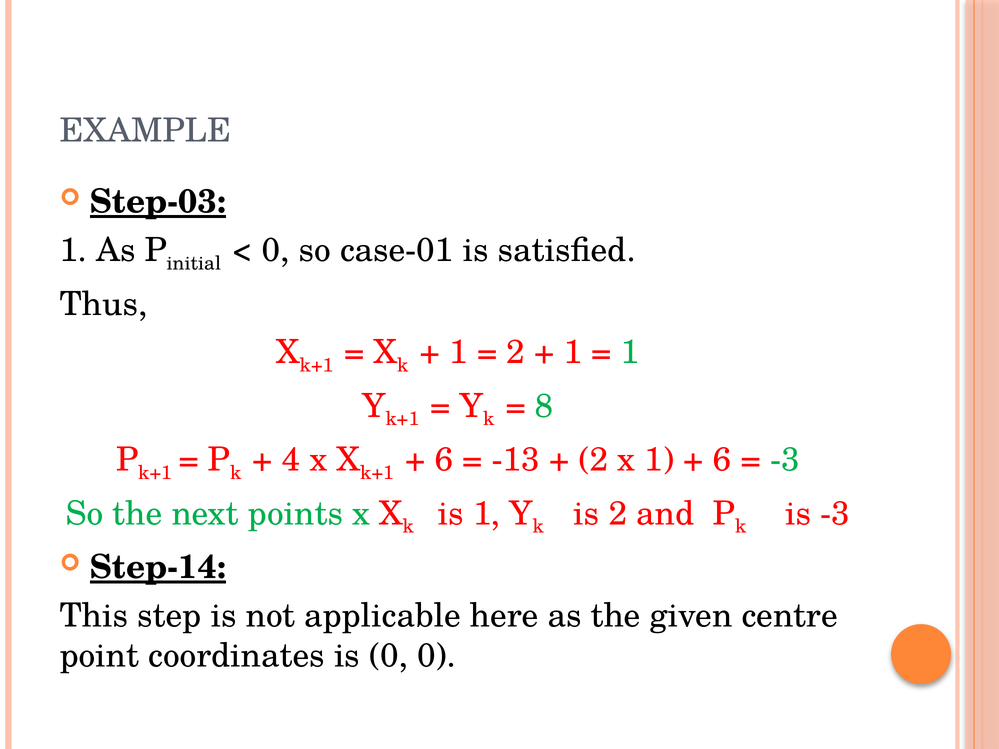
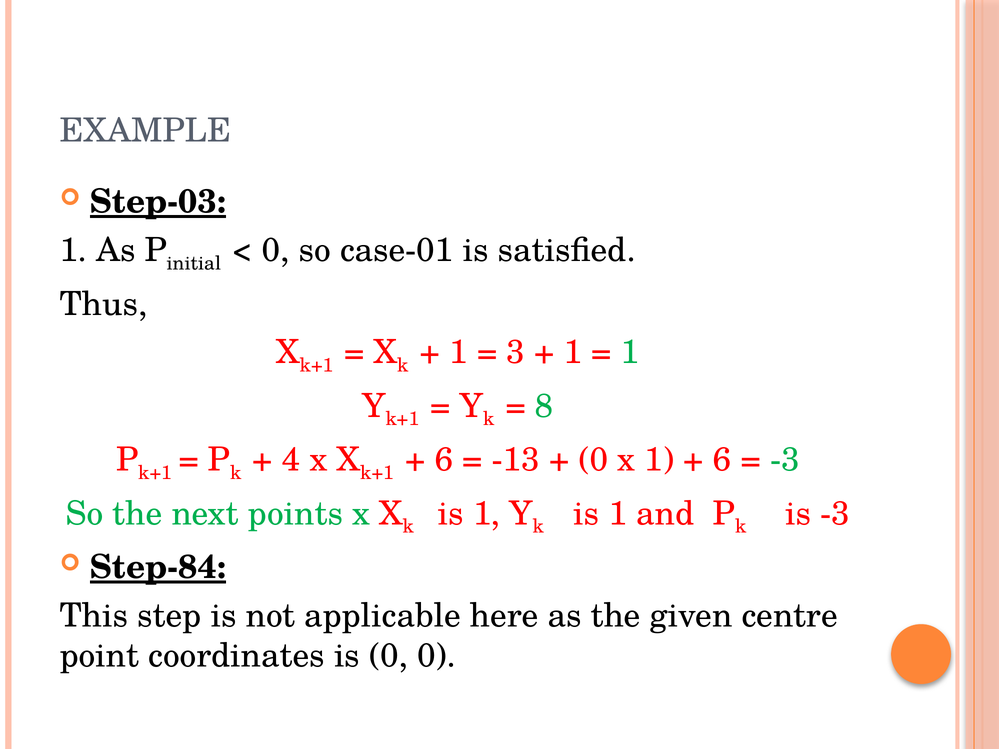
2: 2 -> 3 (516, 352)
2: 2 -> 0 (593, 460)
2: 2 -> 1 (618, 514)
Step-14: Step-14 -> Step-84 (158, 568)
